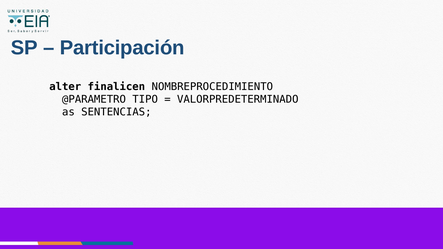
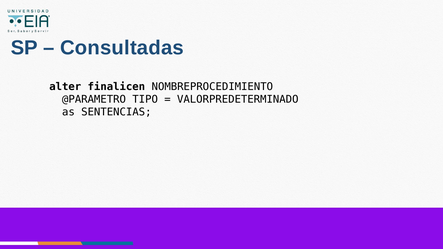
Participación: Participación -> Consultadas (122, 48)
